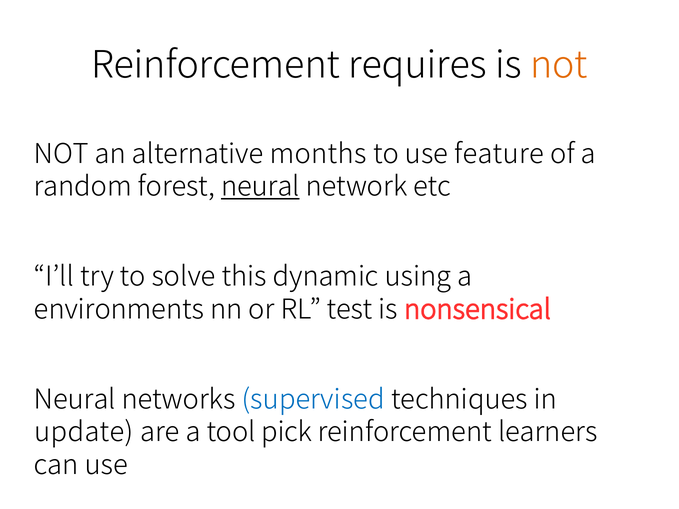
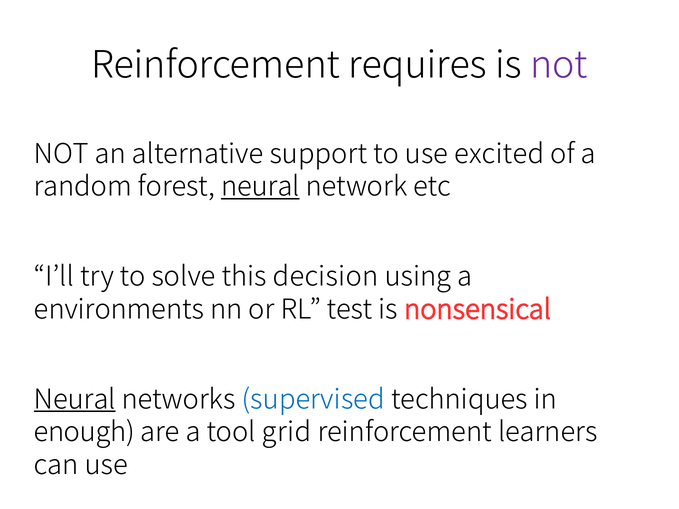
not colour: orange -> purple (559, 65)
months: months -> support (318, 154)
feature: feature -> excited (499, 154)
dynamic: dynamic -> decision (326, 277)
Neural underline: none -> present (75, 400)
update: update -> enough (84, 433)
pick: pick -> grid (287, 433)
